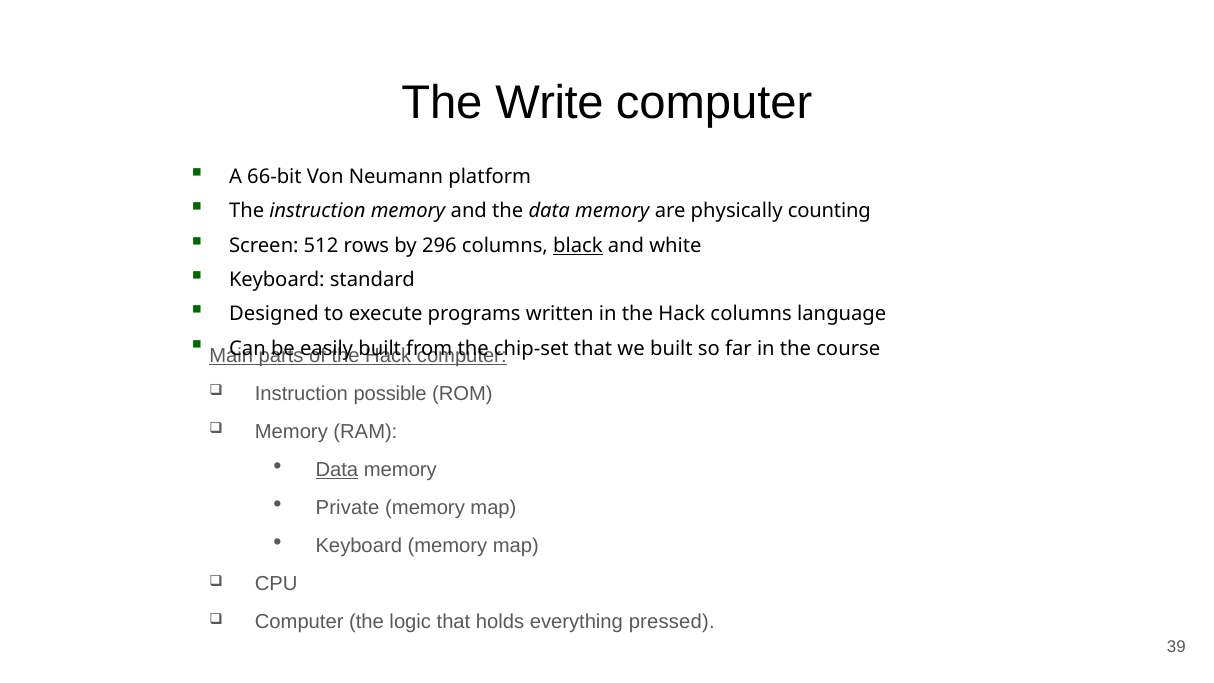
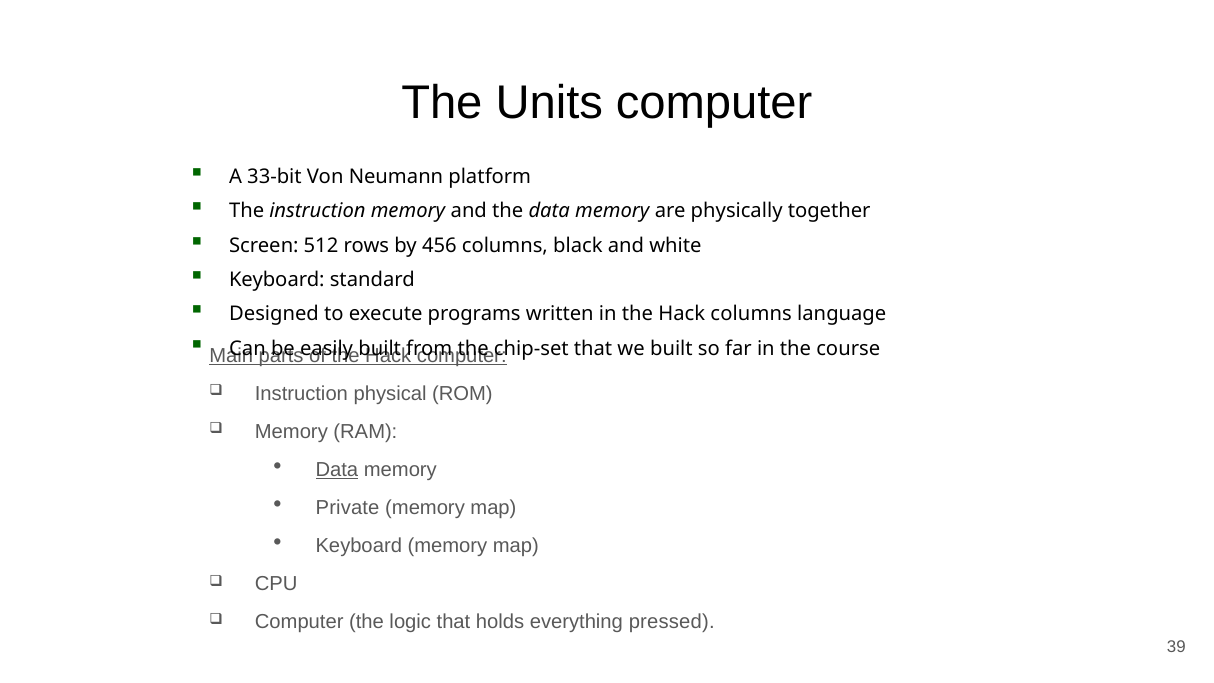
Write: Write -> Units (549, 103)
66-bit: 66-bit -> 33-bit (274, 177)
counting: counting -> together (829, 211)
296: 296 -> 456 (439, 245)
black underline: present -> none (578, 245)
possible: possible -> physical (390, 394)
